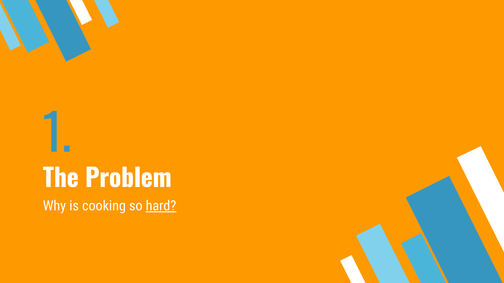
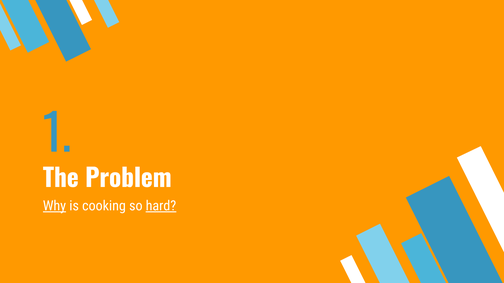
Why underline: none -> present (54, 206)
